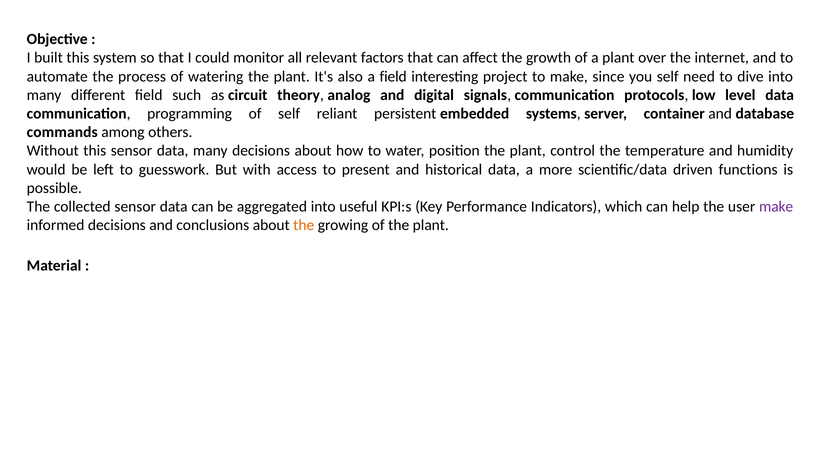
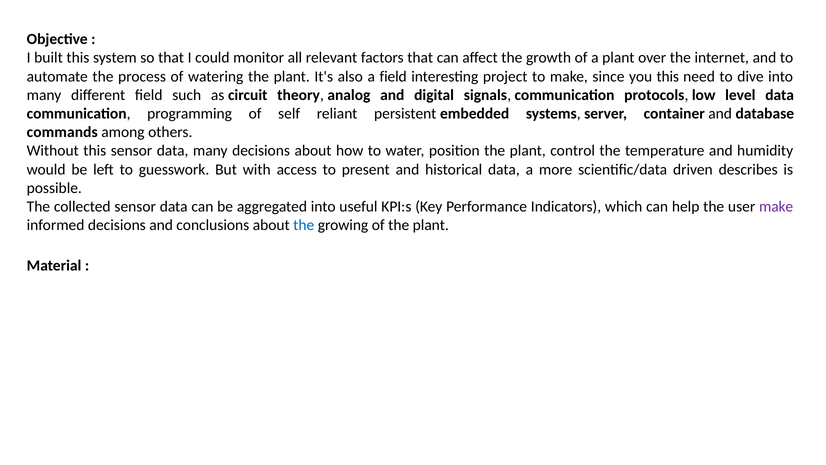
you self: self -> this (668, 76)
functions: functions -> describes (748, 169)
the colour: orange -> blue (304, 225)
